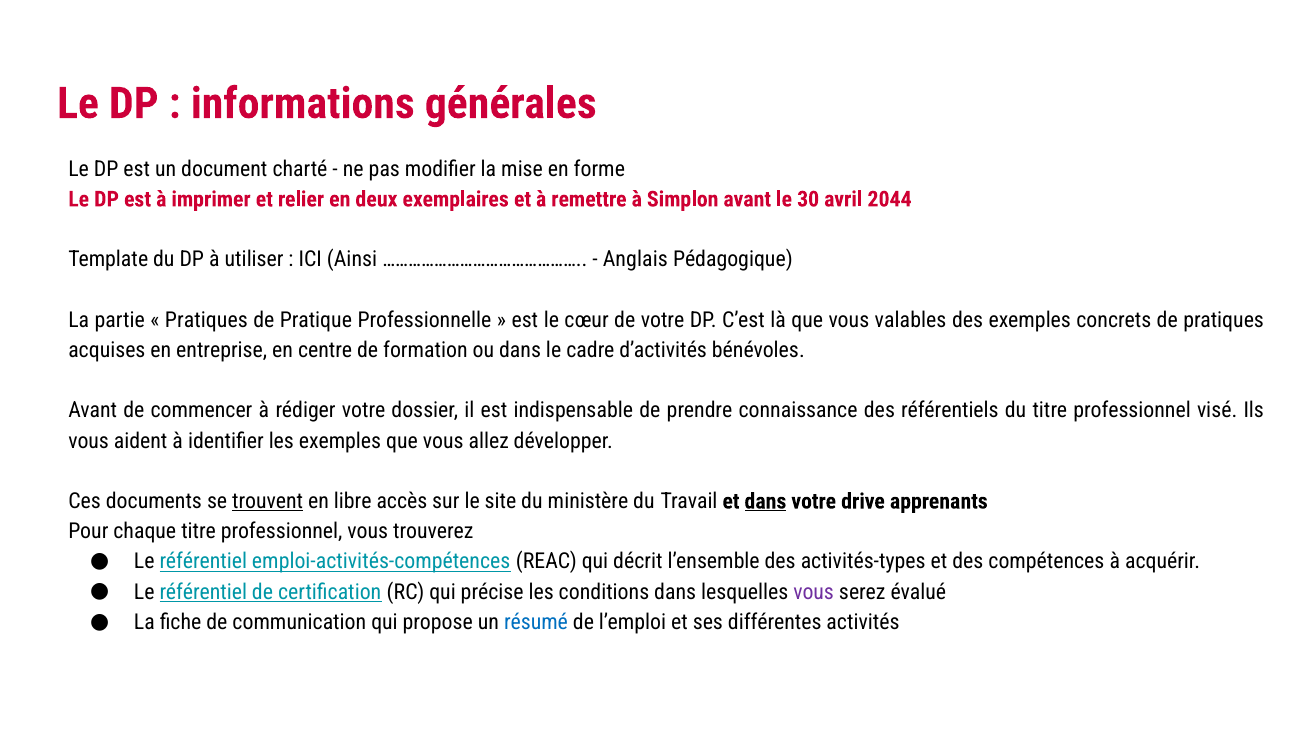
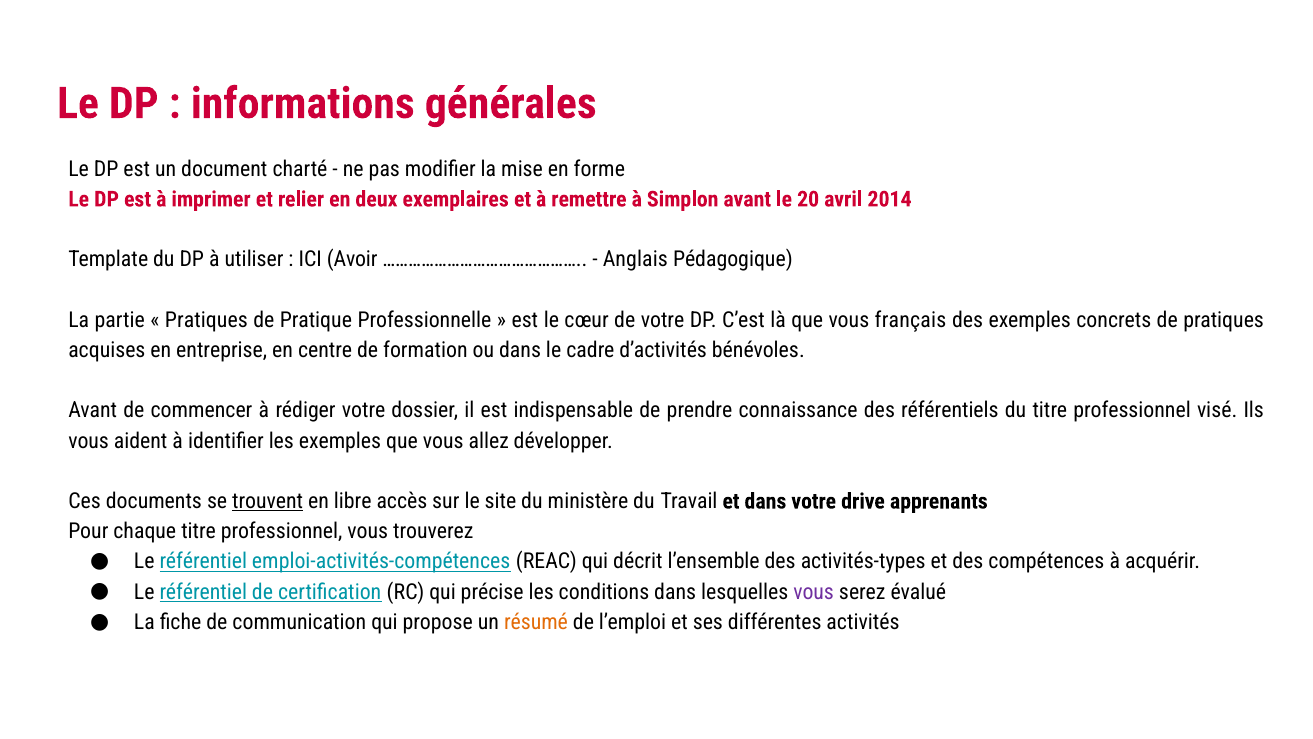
30: 30 -> 20 (808, 199)
2044: 2044 -> 2014 (890, 199)
Ainsi: Ainsi -> Avoir (352, 260)
valables: valables -> français (911, 320)
dans underline: present -> none (765, 501)
résumé colour: blue -> orange (536, 622)
